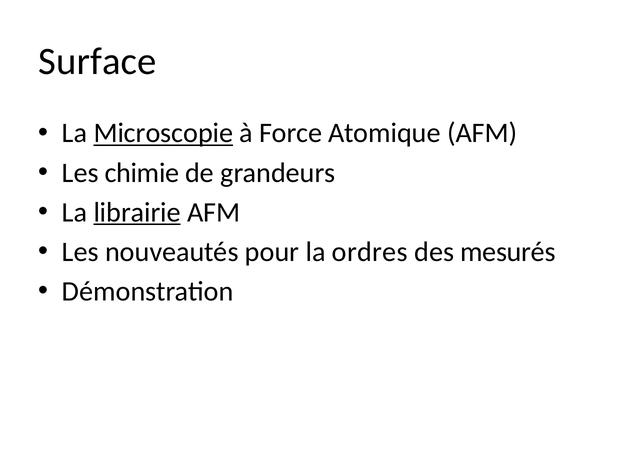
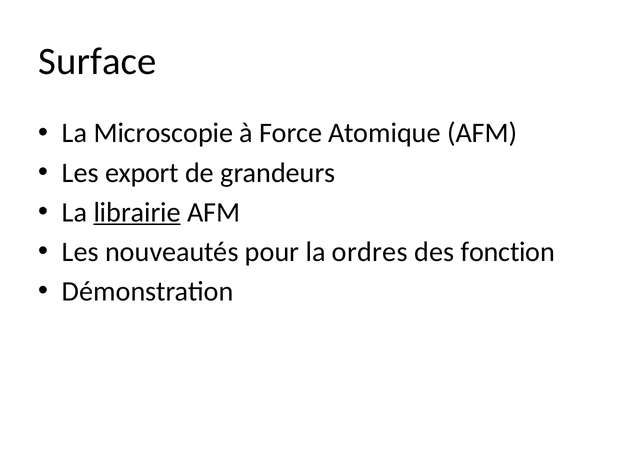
Microscopie underline: present -> none (163, 133)
chimie: chimie -> export (142, 173)
mesurés: mesurés -> fonction (508, 251)
